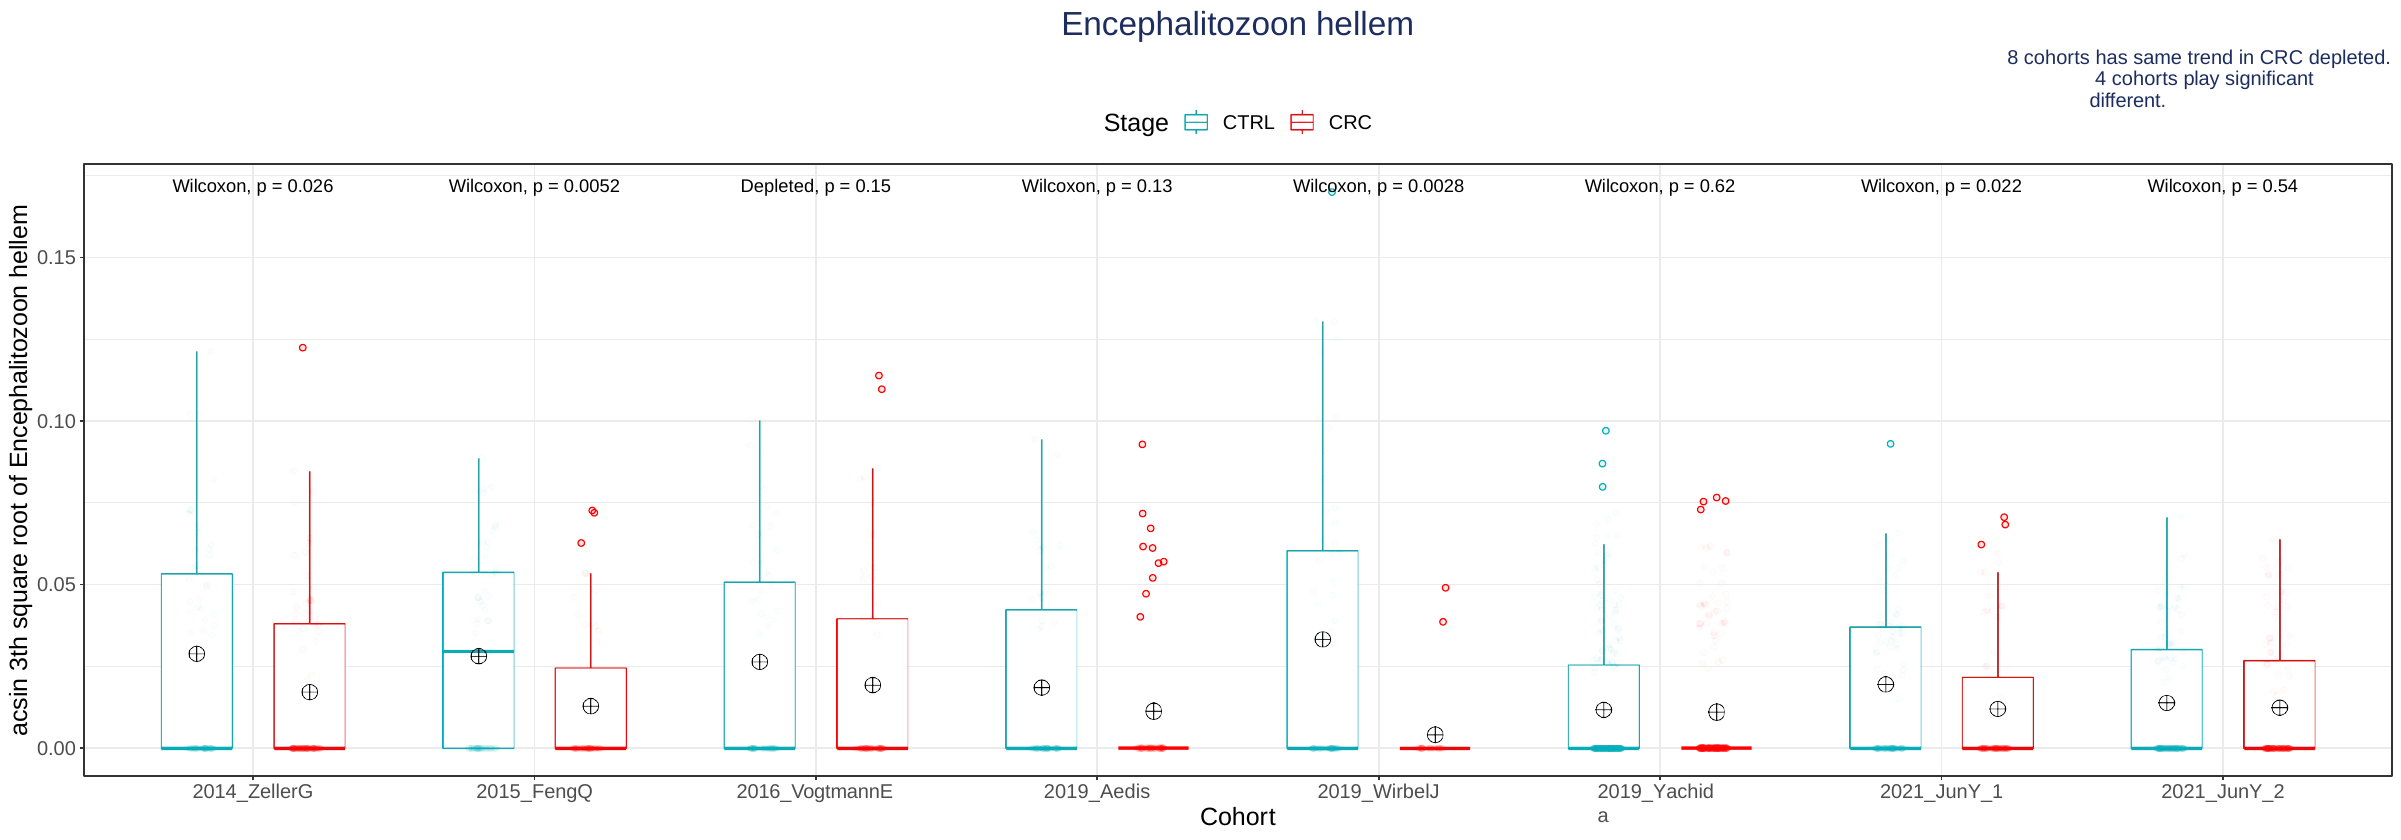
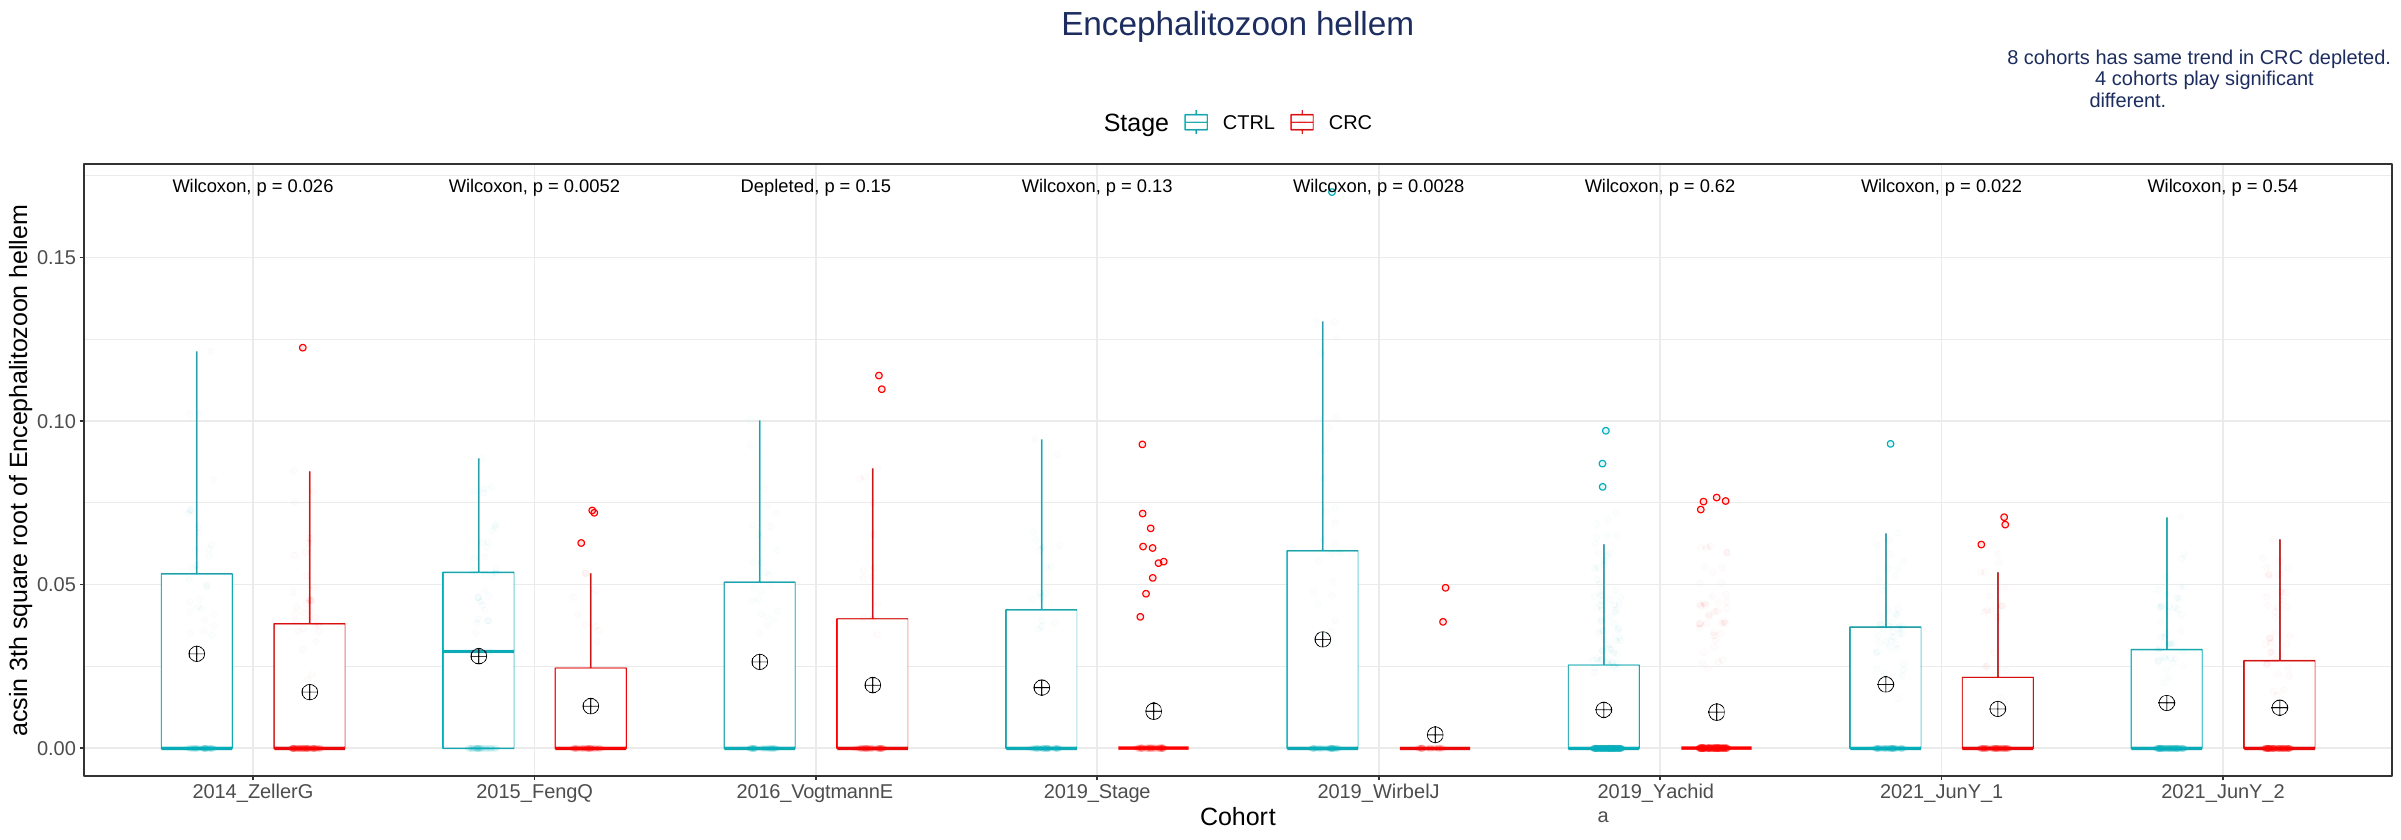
2019_Aedis: 2019_Aedis -> 2019_Stage (1097, 792)
